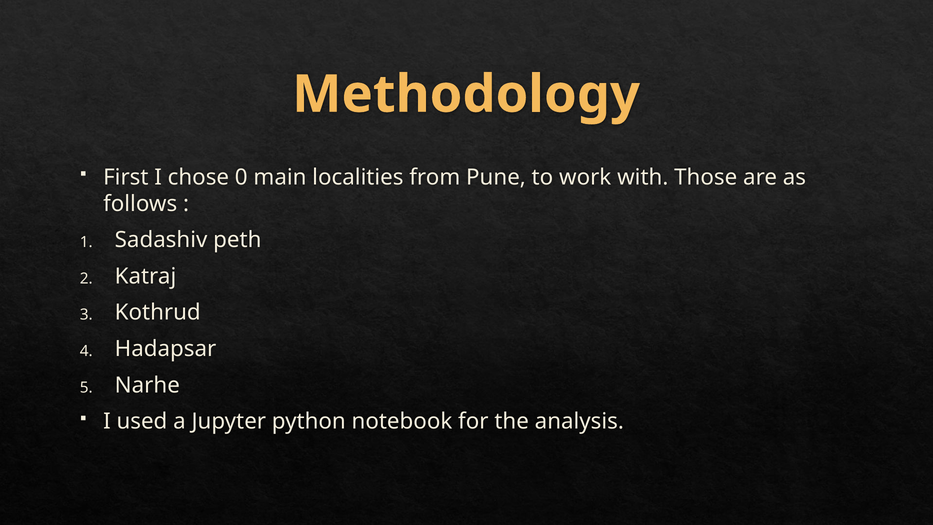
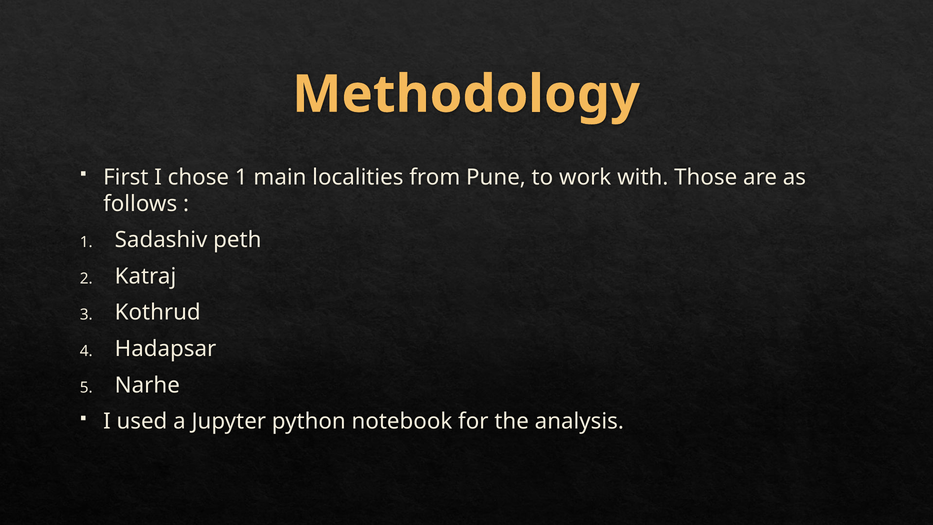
chose 0: 0 -> 1 (241, 177)
